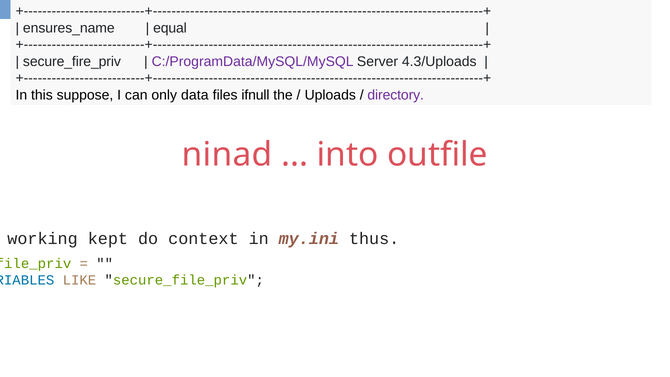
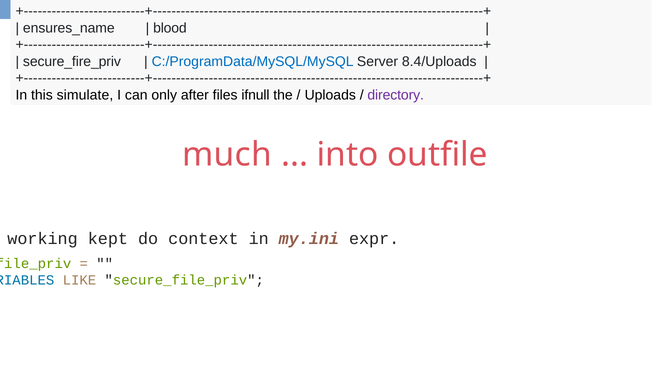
equal: equal -> blood (170, 28)
C:/ProgramData/MySQL/MySQL colour: purple -> blue (253, 61)
4.3/Uploads: 4.3/Uploads -> 8.4/Uploads (439, 61)
suppose: suppose -> simulate (85, 95)
data: data -> after (195, 95)
ninad: ninad -> much (227, 155)
thus: thus -> expr (374, 239)
